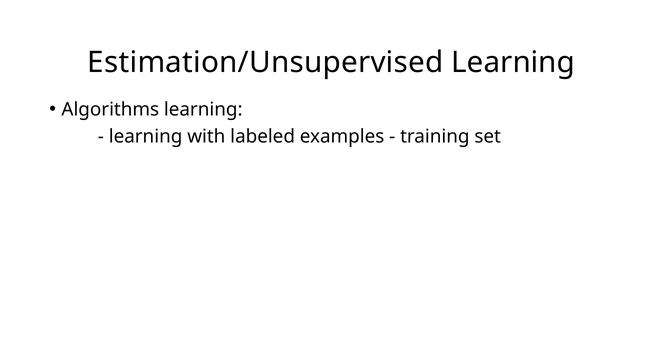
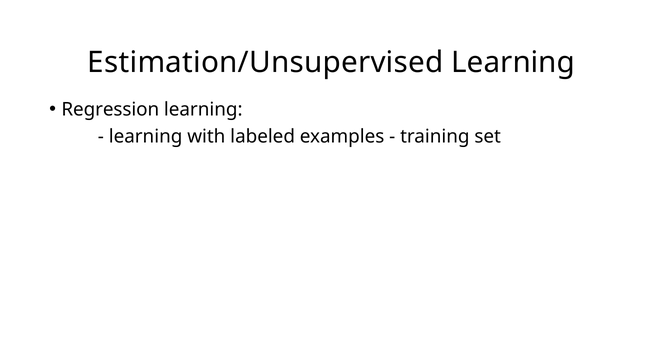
Algorithms: Algorithms -> Regression (110, 109)
